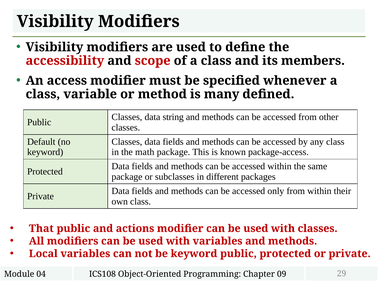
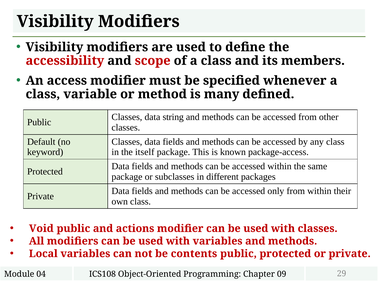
math: math -> itself (145, 152)
That: That -> Void (41, 229)
be keyword: keyword -> contents (194, 254)
